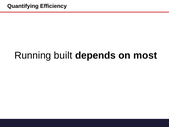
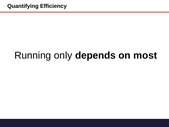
built: built -> only (63, 55)
